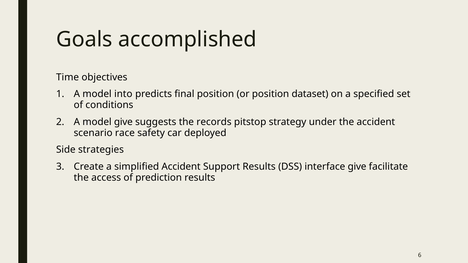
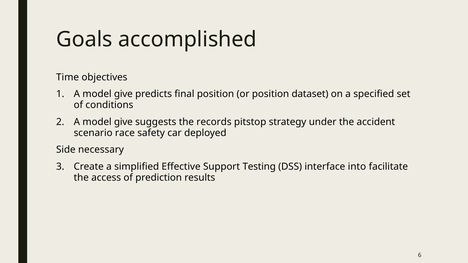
into: into -> give (123, 94)
strategies: strategies -> necessary (101, 150)
simplified Accident: Accident -> Effective (181, 167)
Support Results: Results -> Testing (259, 167)
interface give: give -> into (357, 167)
